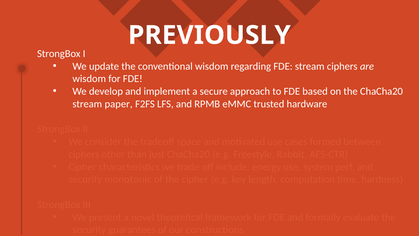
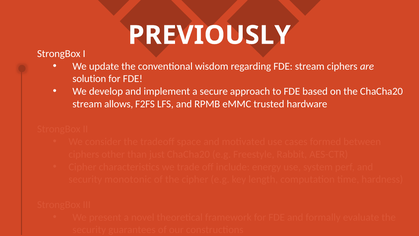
wisdom: wisdom -> solution (89, 79)
paper: paper -> allows (119, 104)
